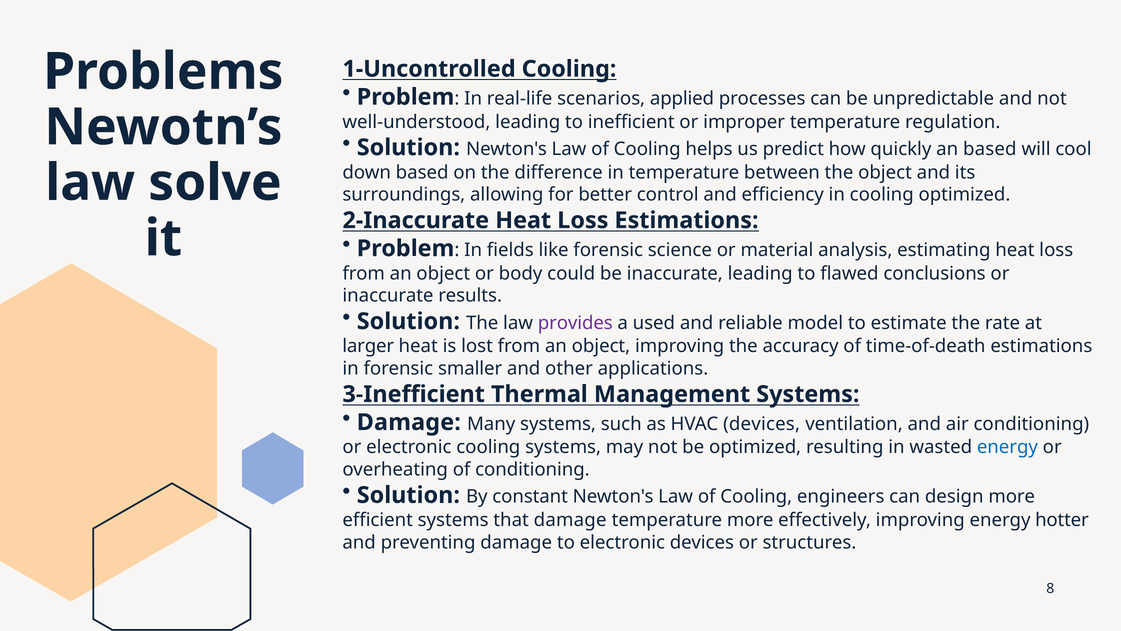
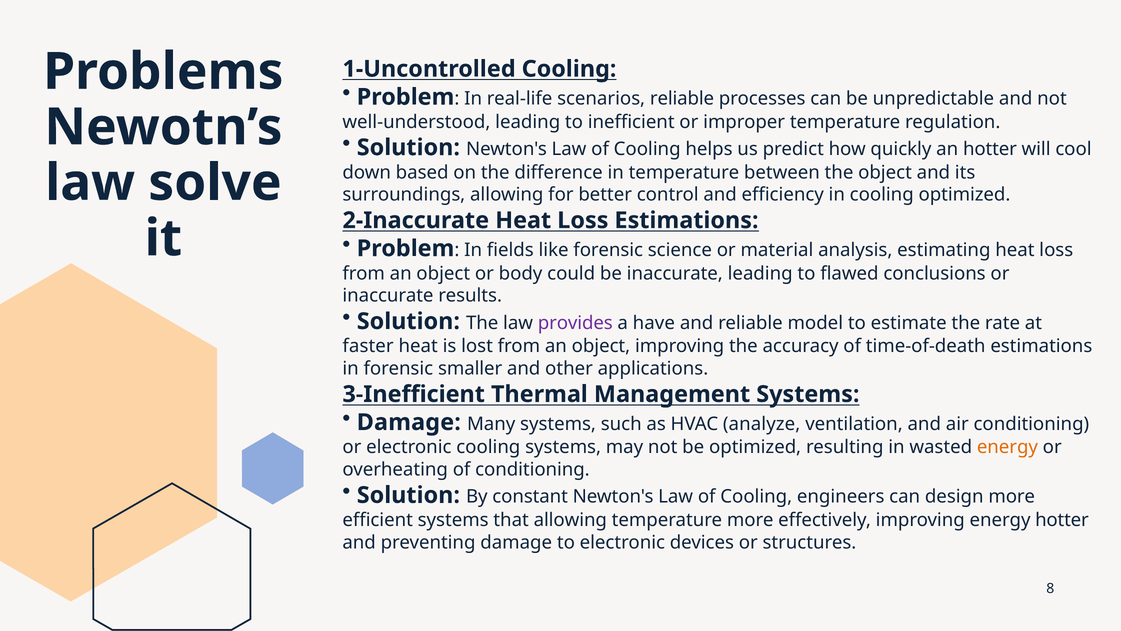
scenarios applied: applied -> reliable (682, 99)
an based: based -> hotter (990, 149)
used: used -> have (654, 323)
larger: larger -> faster (368, 346)
HVAC devices: devices -> analyze (762, 424)
energy colour: blue -> orange (1007, 447)
that damage: damage -> allowing (570, 520)
